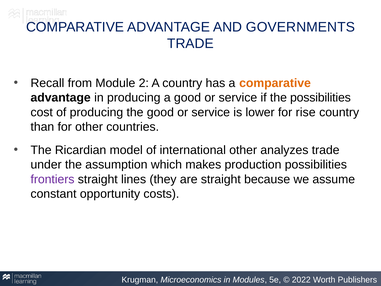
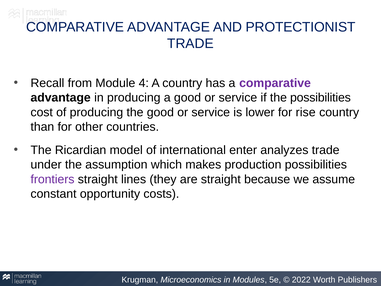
GOVERNMENTS: GOVERNMENTS -> PROTECTIONIST (301, 27)
2: 2 -> 4 (144, 83)
comparative colour: orange -> purple (275, 83)
international other: other -> enter (243, 150)
